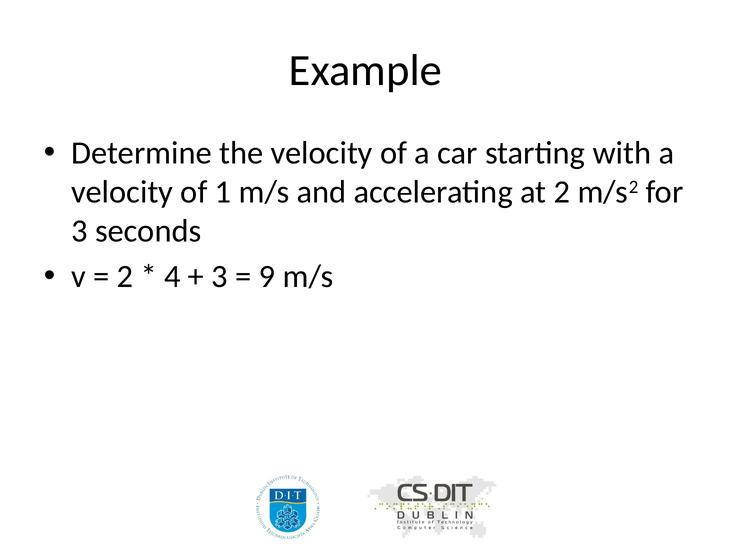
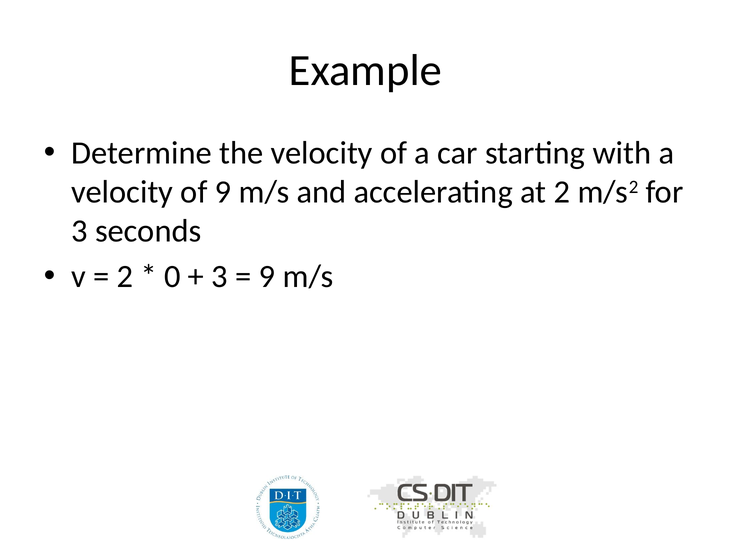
of 1: 1 -> 9 (223, 192)
4: 4 -> 0 (172, 277)
